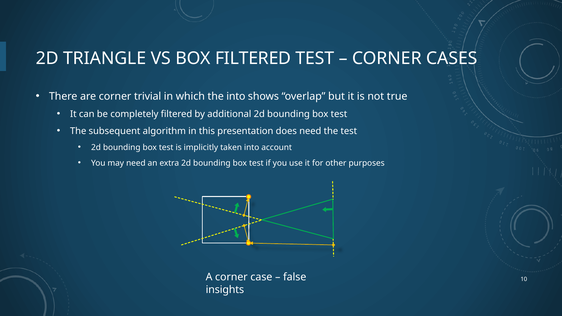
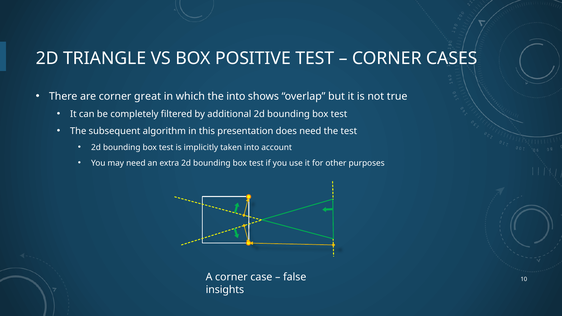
BOX FILTERED: FILTERED -> POSITIVE (253, 58)
trivial: trivial -> great (148, 96)
